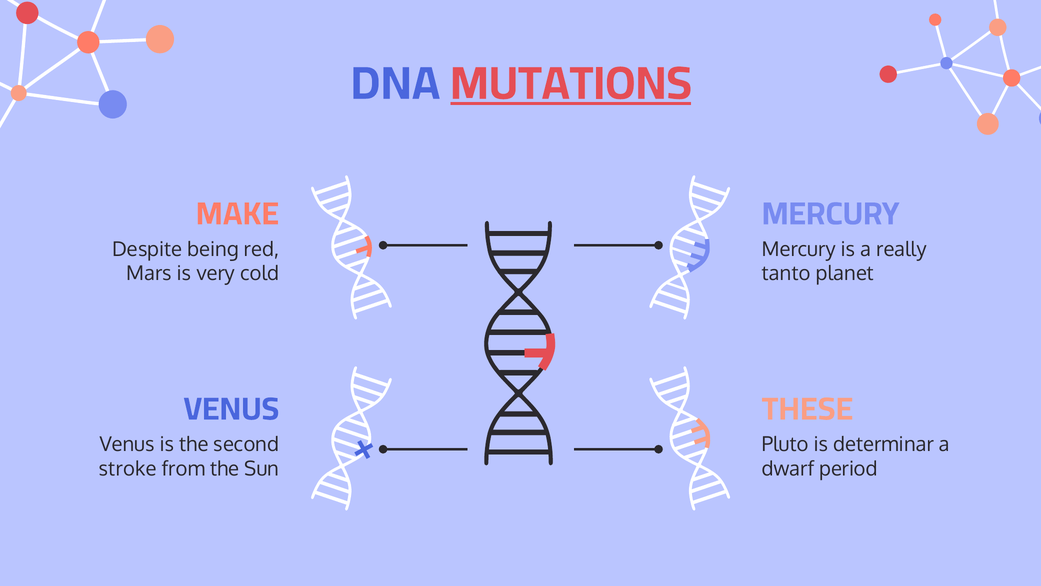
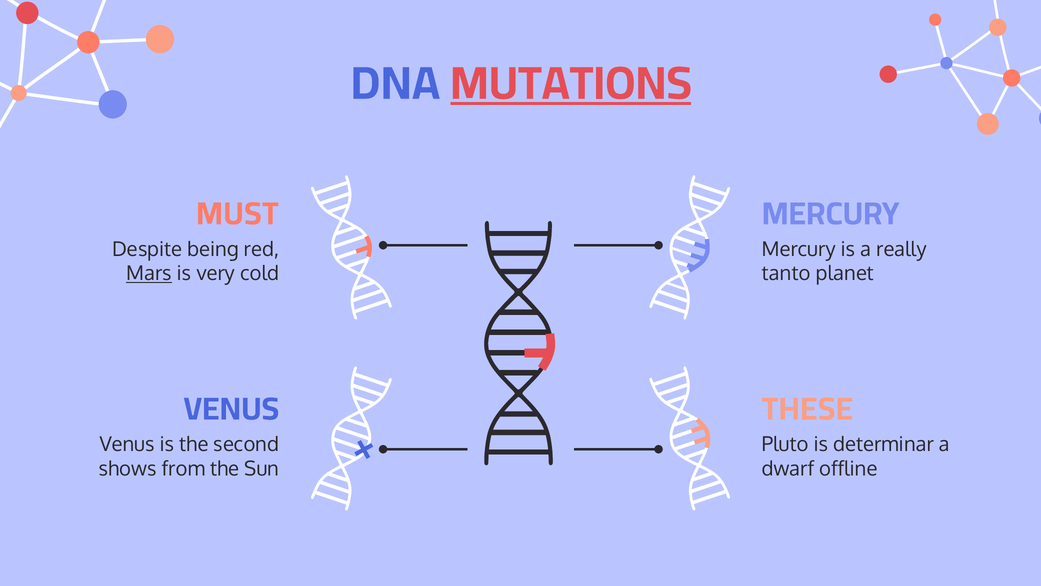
MAKE: MAKE -> MUST (237, 214)
Mars underline: none -> present (149, 274)
stroke: stroke -> shows (128, 469)
period: period -> offline (848, 469)
